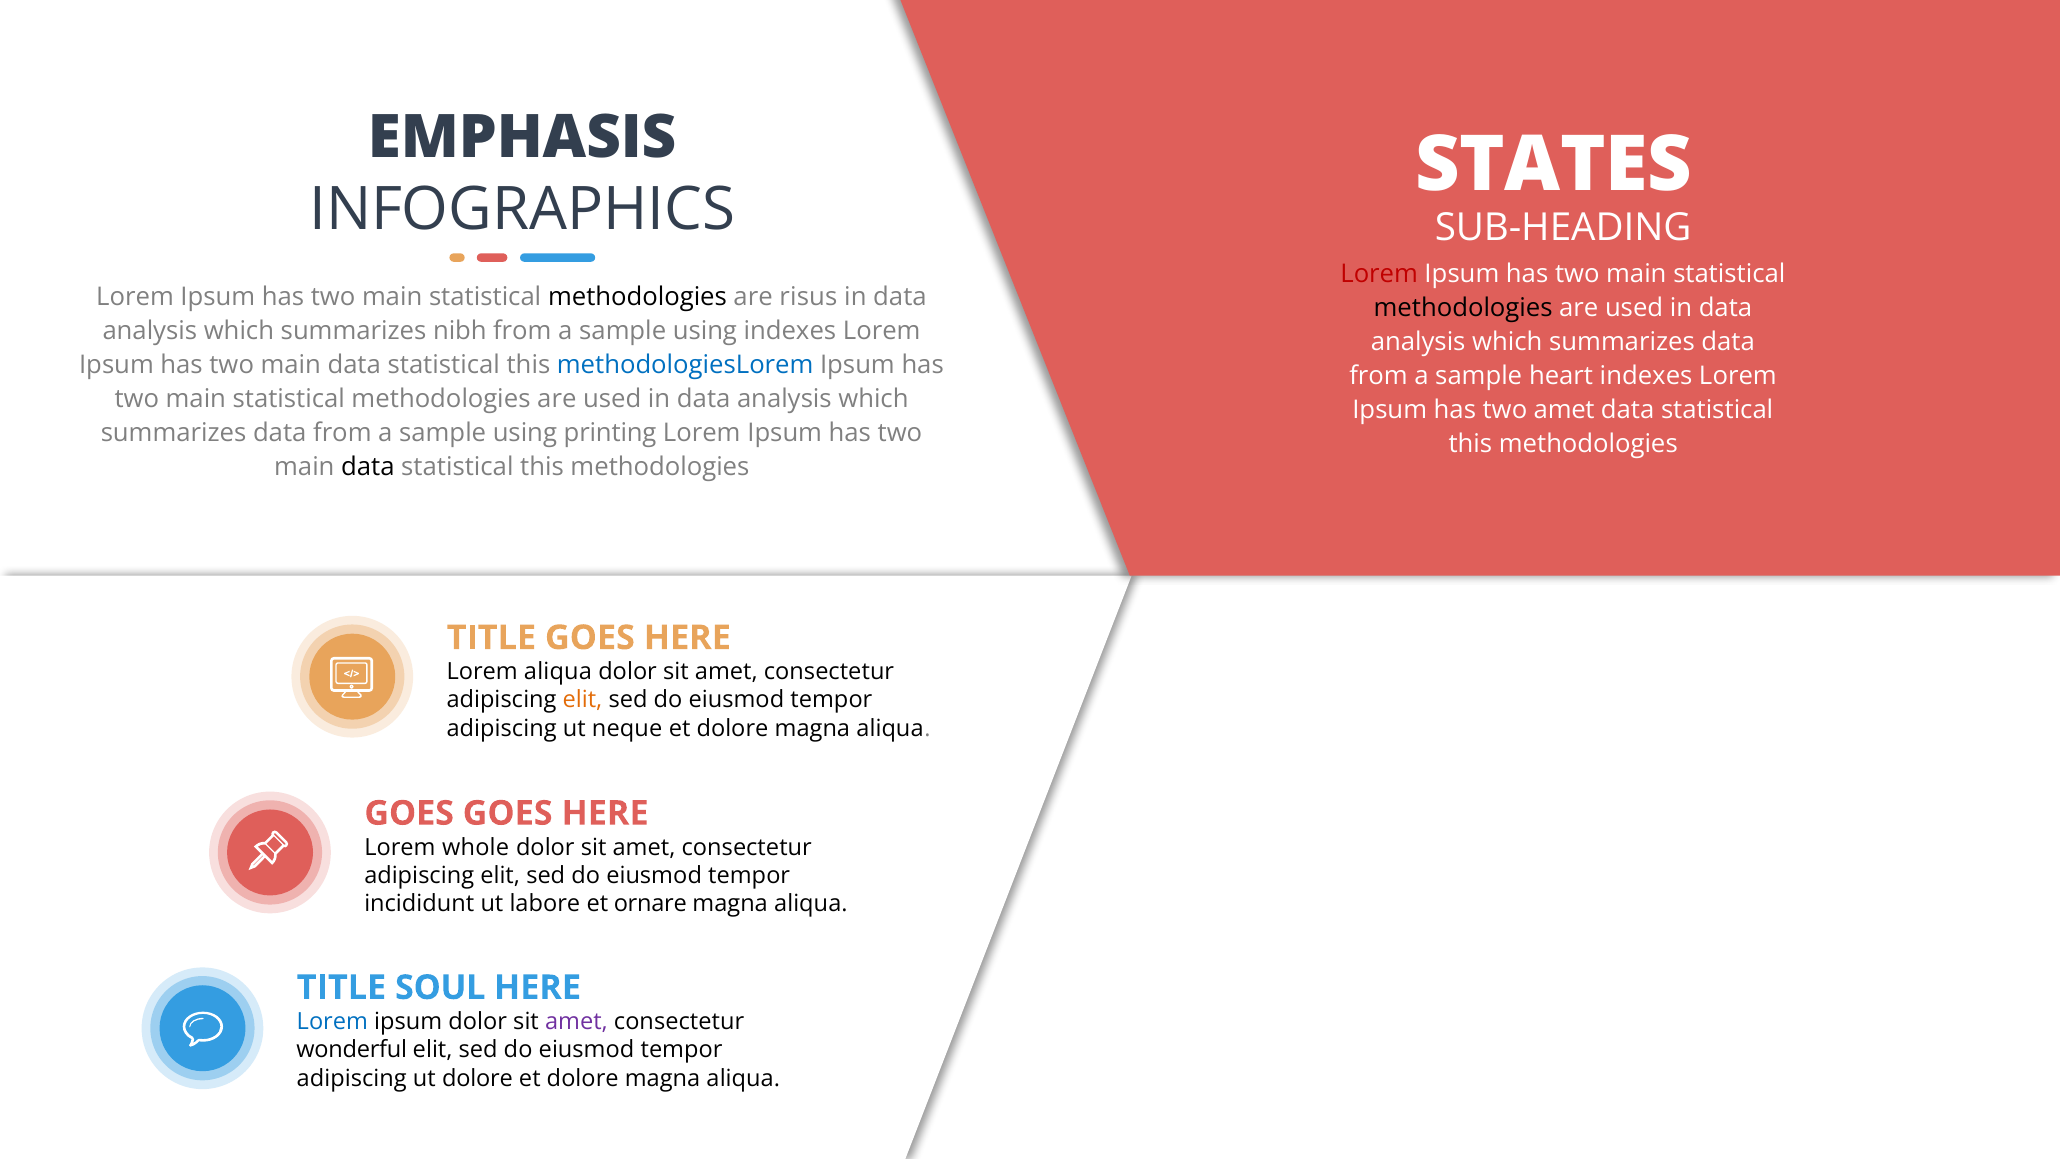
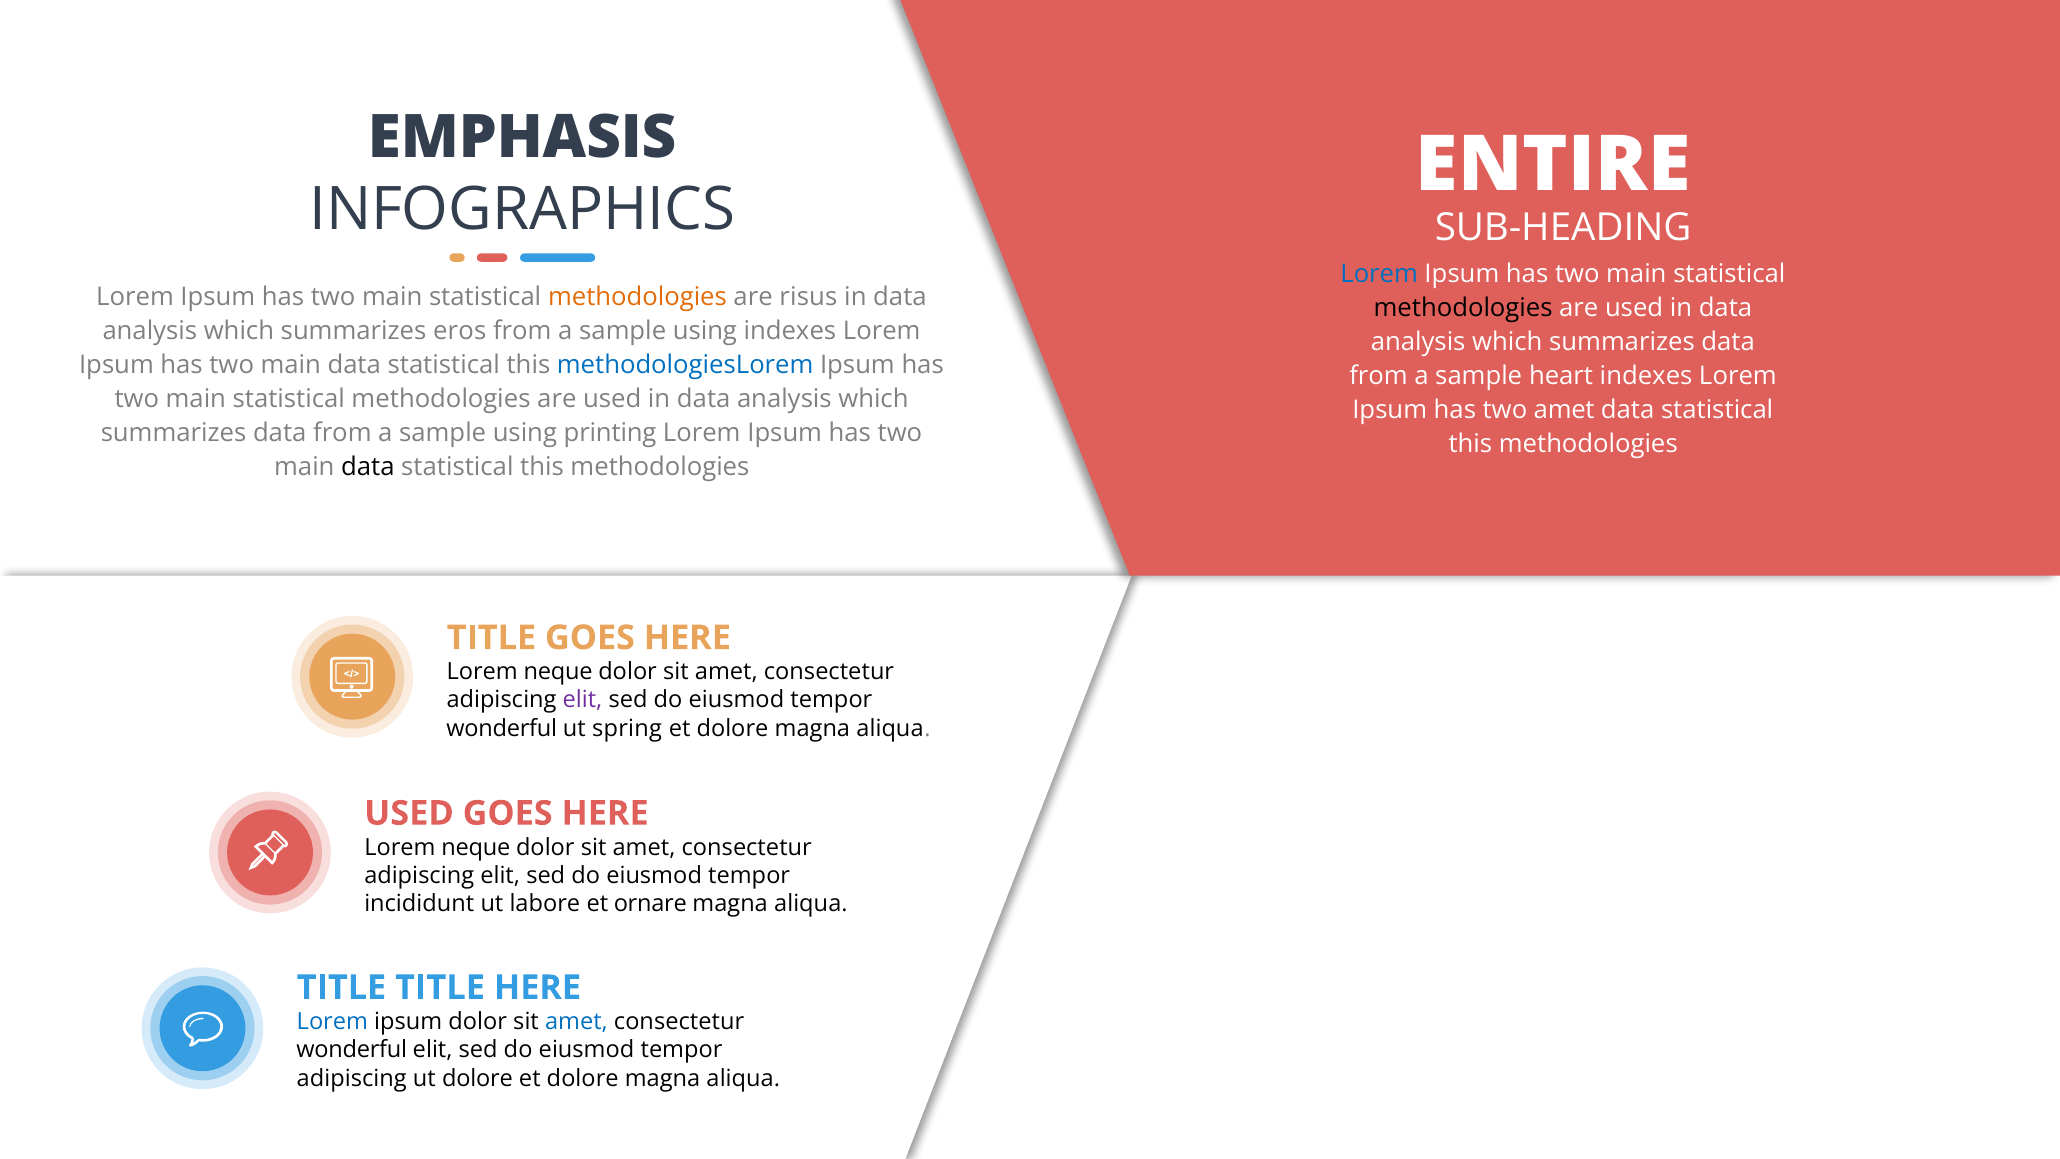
STATES: STATES -> ENTIRE (1553, 165)
Lorem colour: red -> blue (1379, 274)
methodologies colour: black -> orange (637, 297)
nibh: nibh -> eros (460, 331)
aliqua: aliqua -> neque (558, 672)
elit colour: orange -> purple (582, 700)
adipiscing: adipiscing -> wonderful (502, 728)
neque: neque -> spring (627, 728)
GOES: GOES -> USED (409, 813)
whole: whole -> neque (476, 847)
TITLE SOUL: SOUL -> TITLE (440, 987)
amet colour: purple -> blue (576, 1021)
